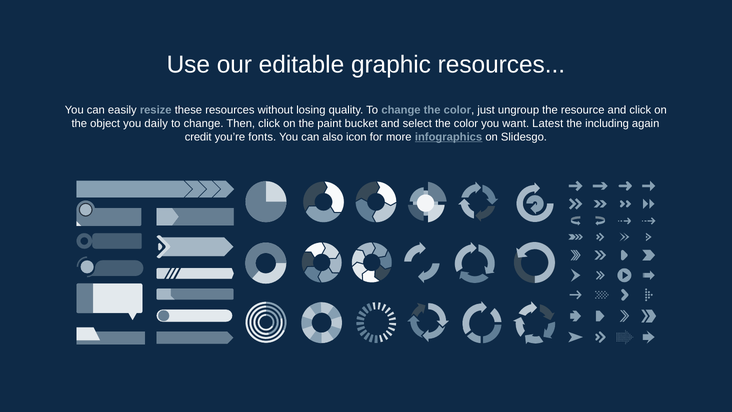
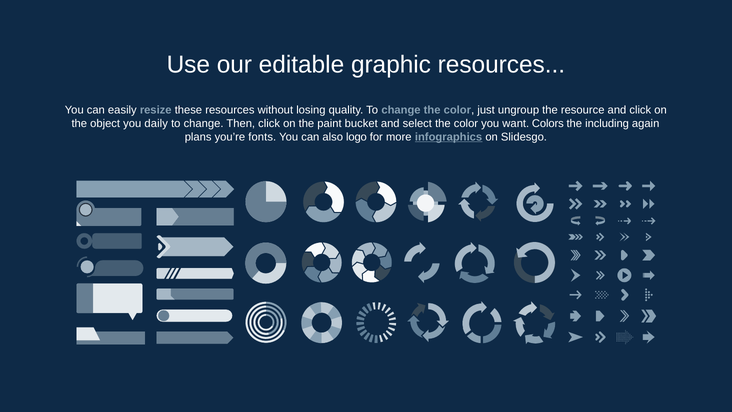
Latest: Latest -> Colors (548, 123)
credit: credit -> plans (198, 137)
icon: icon -> logo (356, 137)
